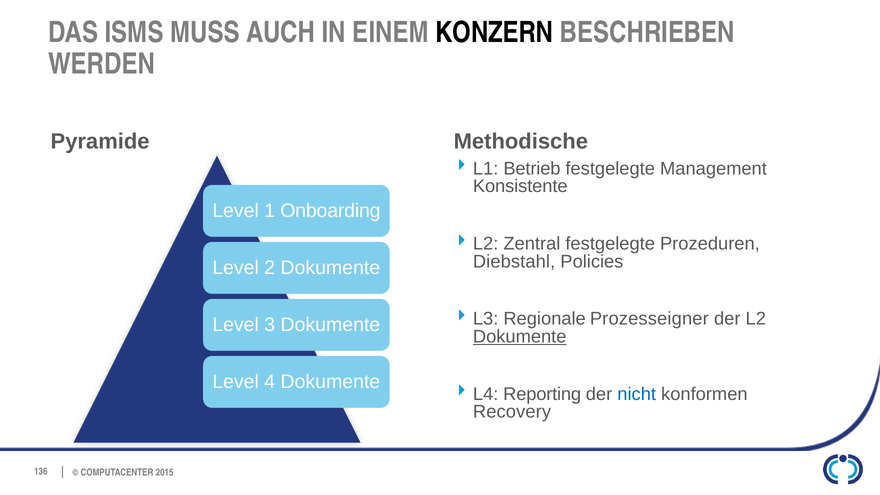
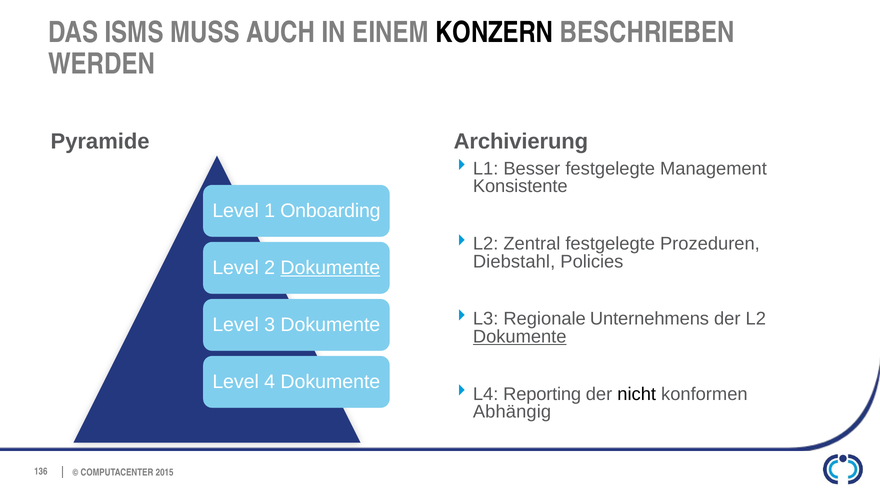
Methodische: Methodische -> Archivierung (521, 142)
Betrieb: Betrieb -> Besser (532, 168)
Dokumente underline: none -> present (330, 268)
Prozesseigner: Prozesseigner -> Unternehmens (649, 319)
nicht colour: blue -> black (637, 394)
Recovery: Recovery -> Abhängig (512, 412)
